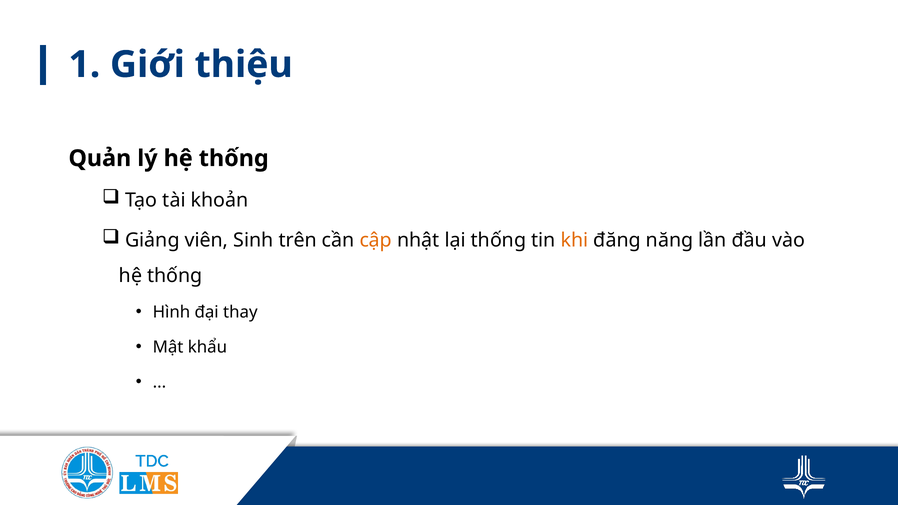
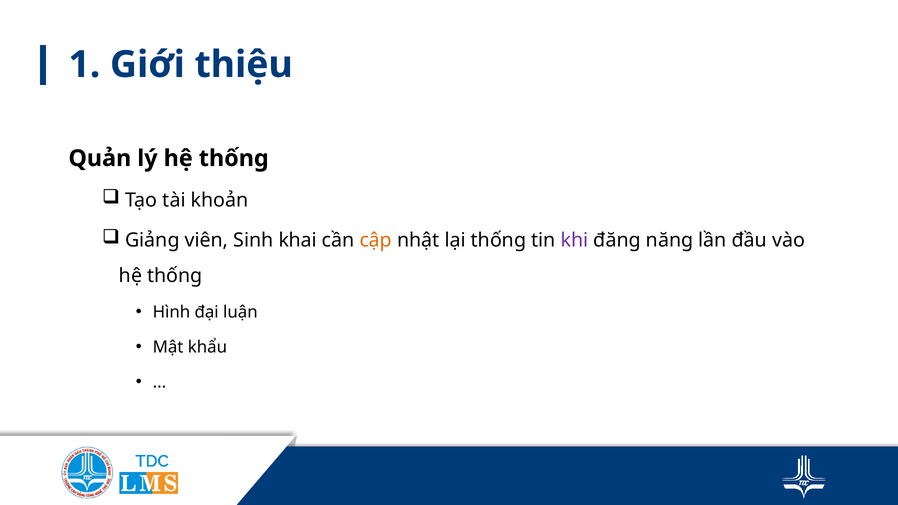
trên: trên -> khai (298, 240)
khi colour: orange -> purple (575, 240)
thay: thay -> luận (240, 312)
